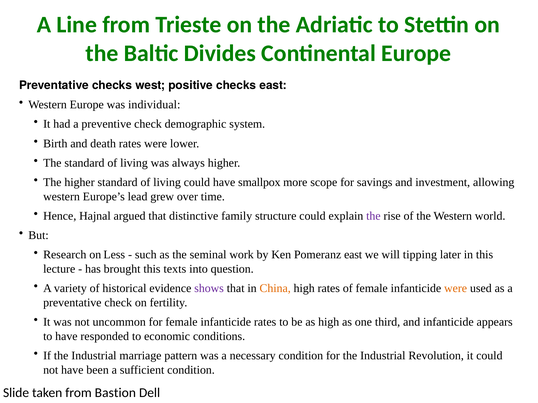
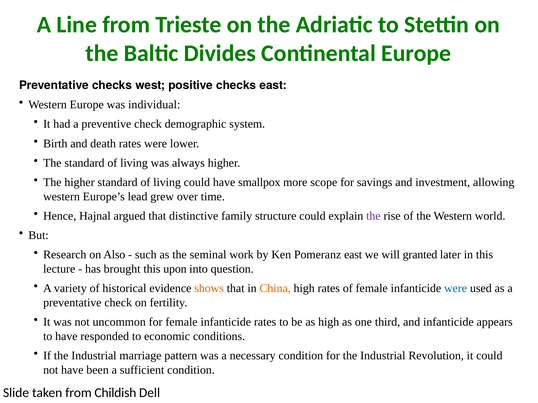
Less: Less -> Also (114, 255)
tipping: tipping -> granted (420, 255)
texts: texts -> upon (175, 269)
shows colour: purple -> orange (209, 289)
were colour: orange -> blue (456, 289)
Bastion: Bastion -> Childish (115, 393)
